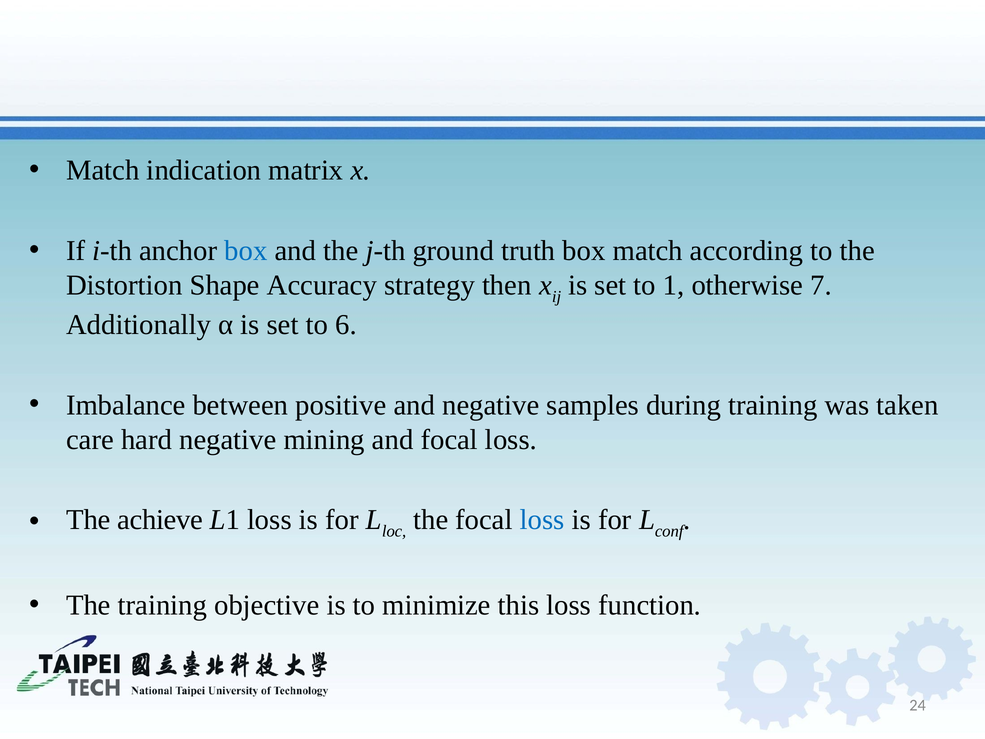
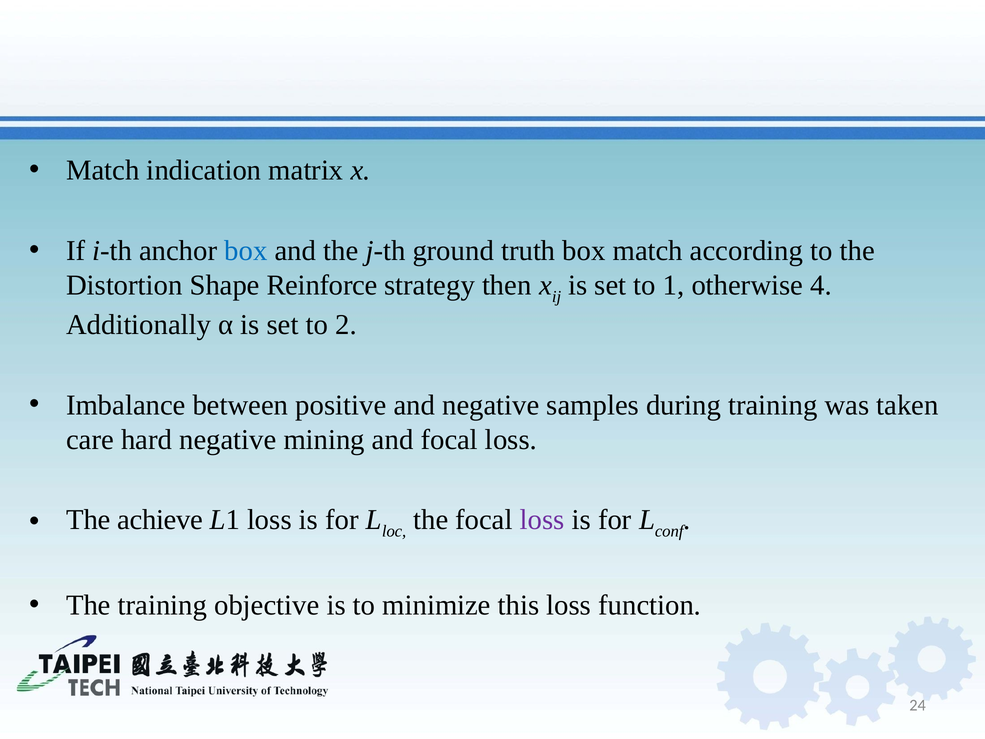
Accuracy: Accuracy -> Reinforce (322, 285)
7: 7 -> 4 (821, 285)
6: 6 -> 2 (346, 324)
loss colour: blue -> purple (542, 520)
